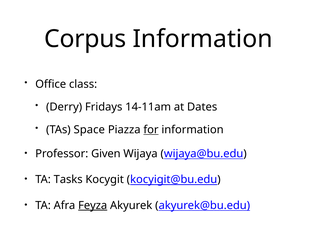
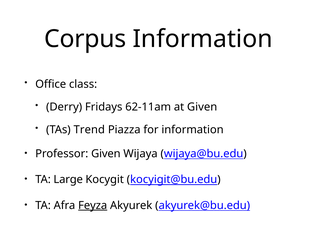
14-11am: 14-11am -> 62-11am (148, 107)
at Dates: Dates -> Given (202, 107)
Space: Space -> Trend (89, 130)
for underline: present -> none (151, 130)
Tasks: Tasks -> Large (68, 179)
